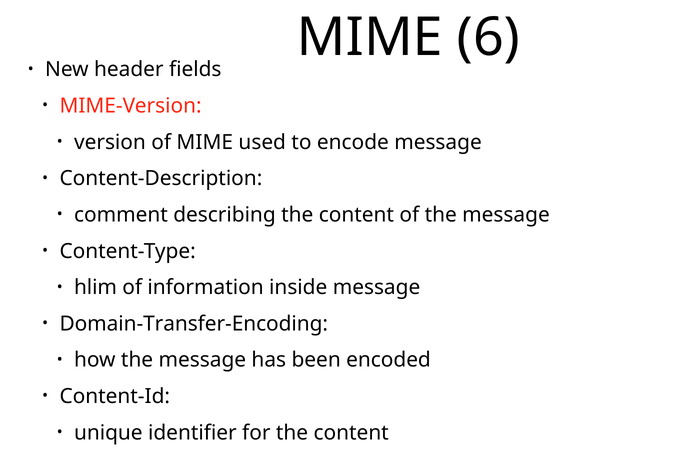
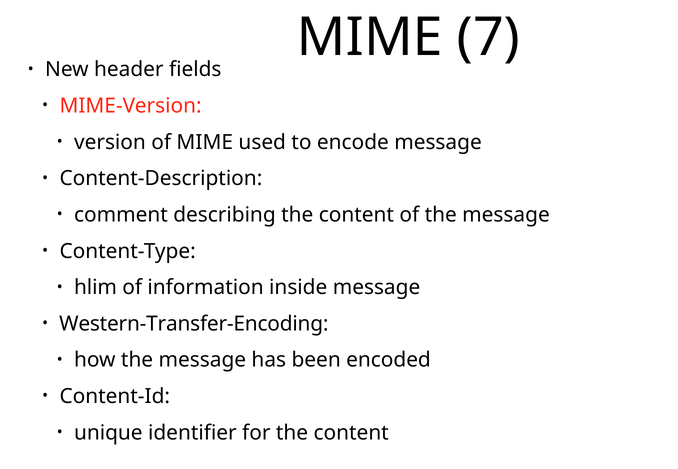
6: 6 -> 7 (488, 38)
Domain-Transfer-Encoding: Domain-Transfer-Encoding -> Western-Transfer-Encoding (194, 324)
